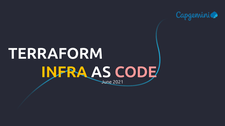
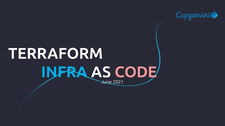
INFRA colour: yellow -> light blue (64, 72)
